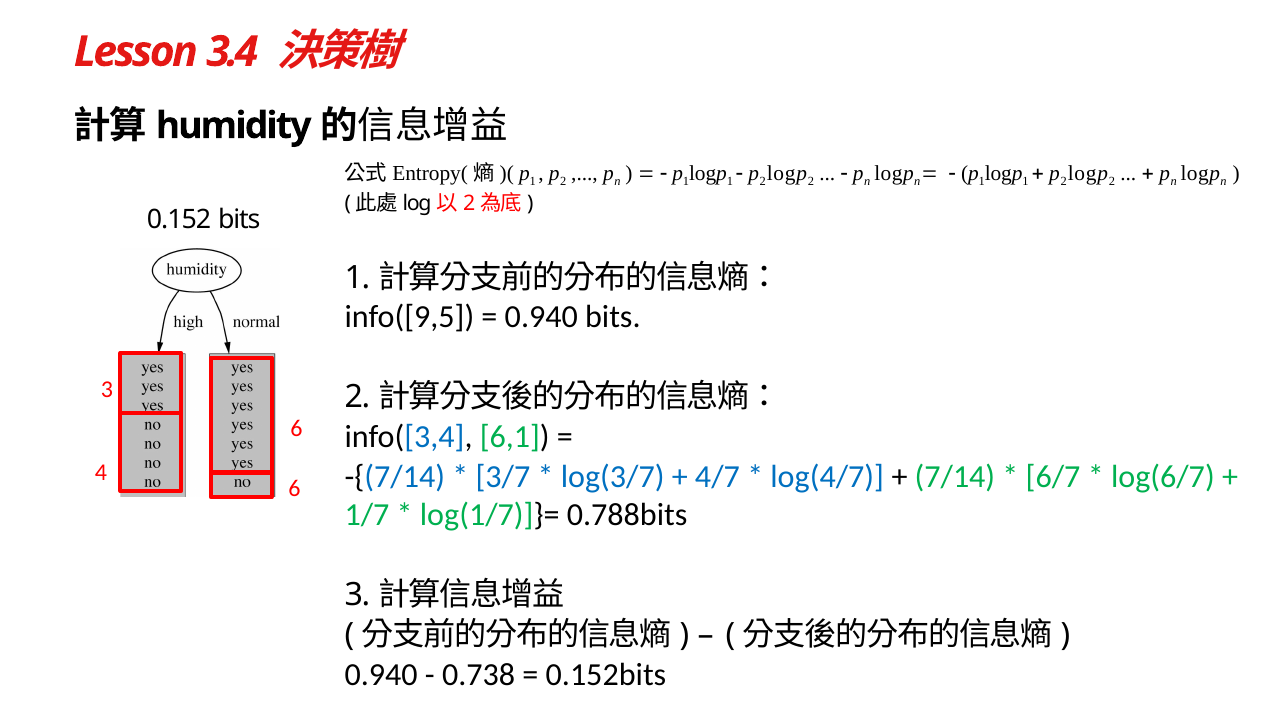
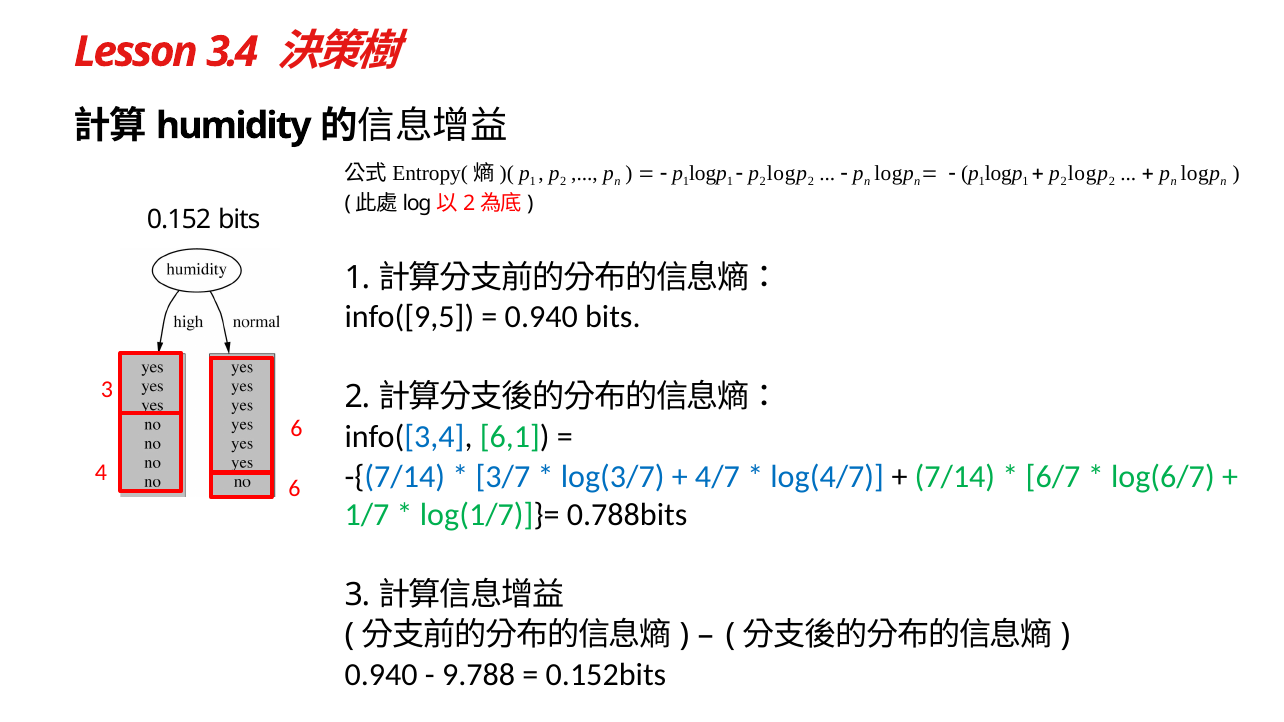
0.738: 0.738 -> 9.788 (479, 675)
